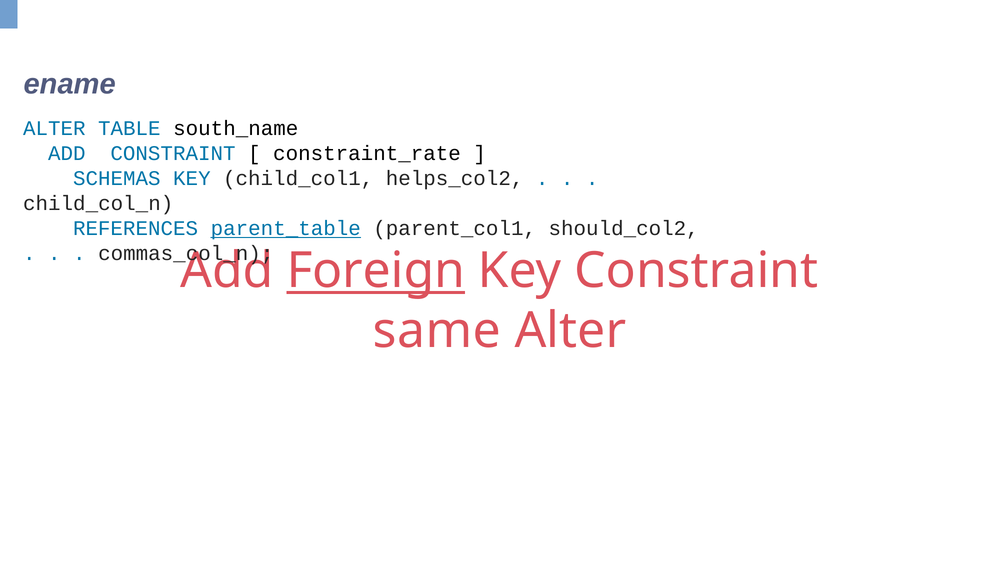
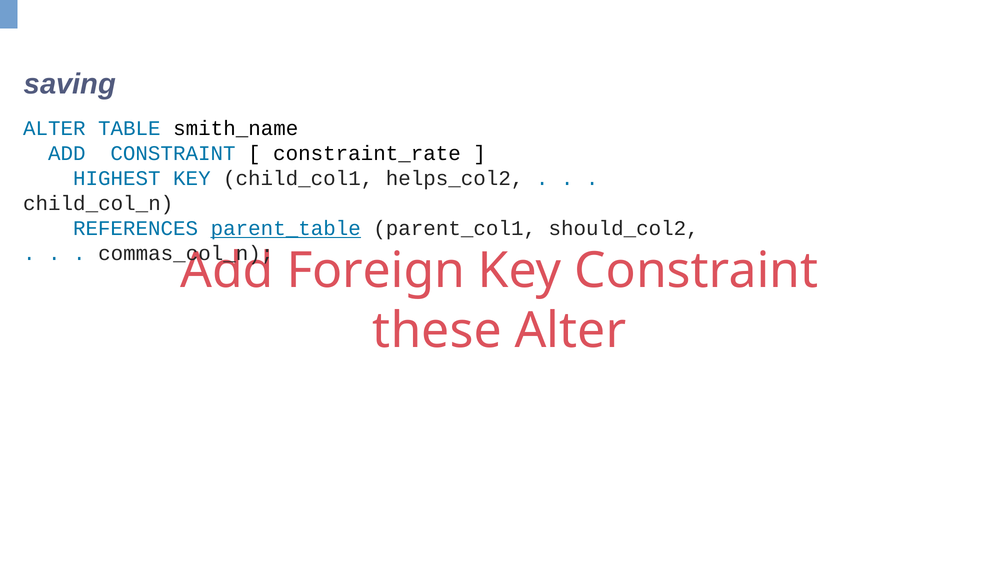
ename: ename -> saving (70, 84)
south_name: south_name -> smith_name (236, 129)
SCHEMAS: SCHEMAS -> HIGHEST (117, 178)
Foreign underline: present -> none (376, 271)
same: same -> these (437, 331)
